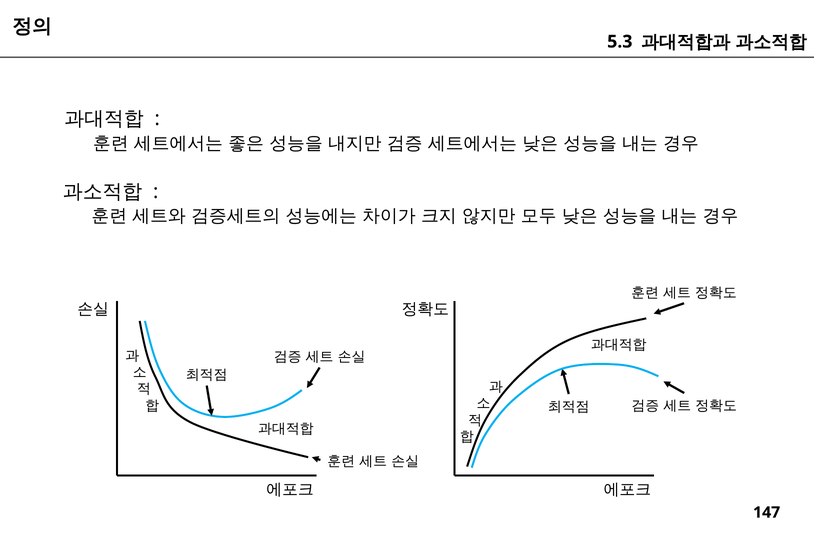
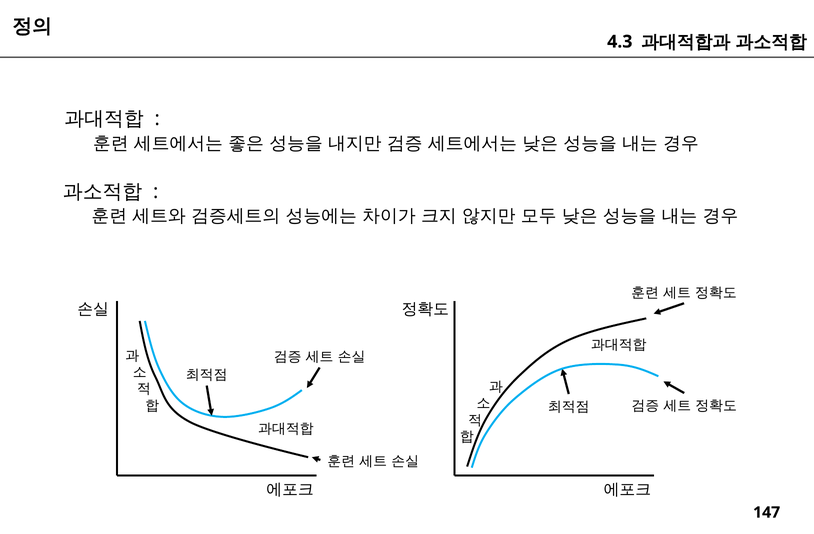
5.3: 5.3 -> 4.3 (620, 42)
